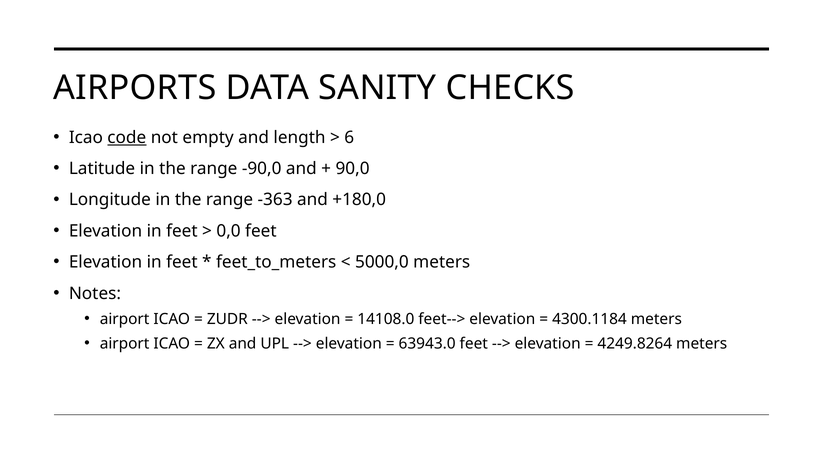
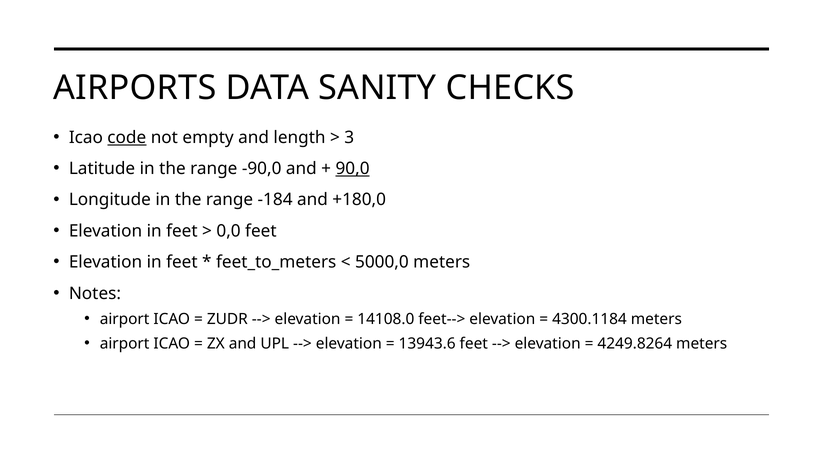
6: 6 -> 3 (349, 137)
90,0 underline: none -> present (353, 169)
-363: -363 -> -184 (275, 200)
63943.0: 63943.0 -> 13943.6 (427, 344)
